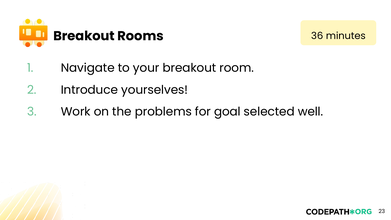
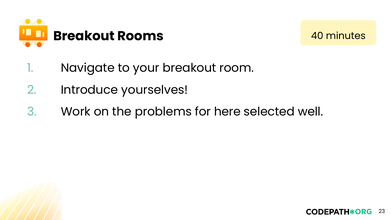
36: 36 -> 40 (317, 36)
goal: goal -> here (227, 112)
